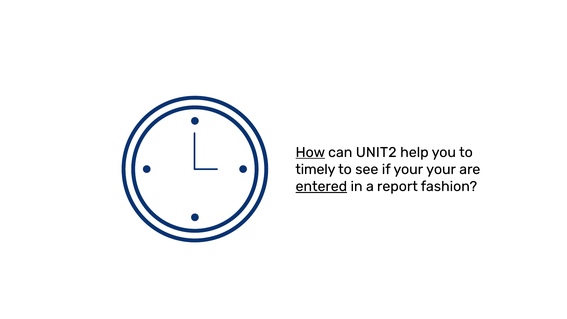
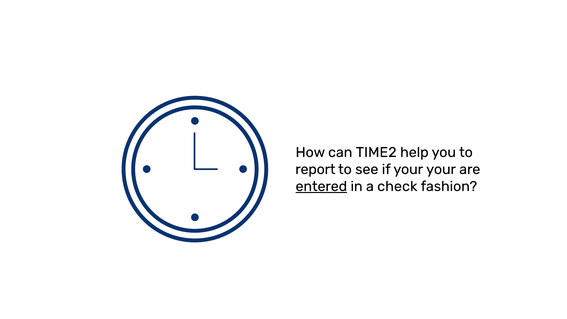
How underline: present -> none (310, 152)
UNIT2: UNIT2 -> TIME2 (376, 152)
timely: timely -> report (315, 169)
report: report -> check (397, 186)
